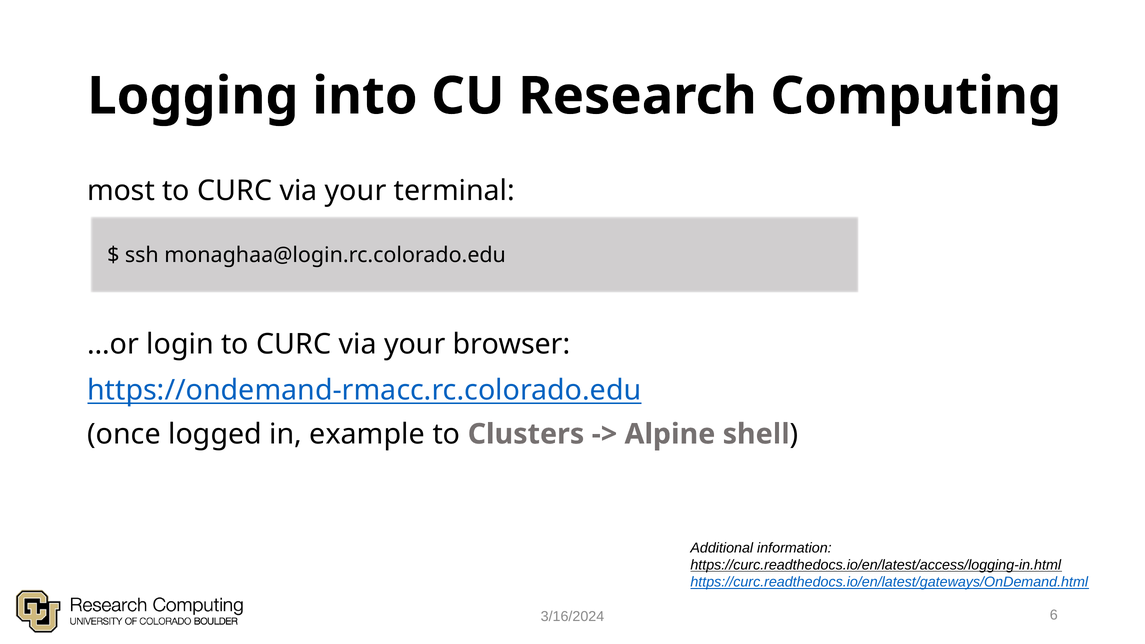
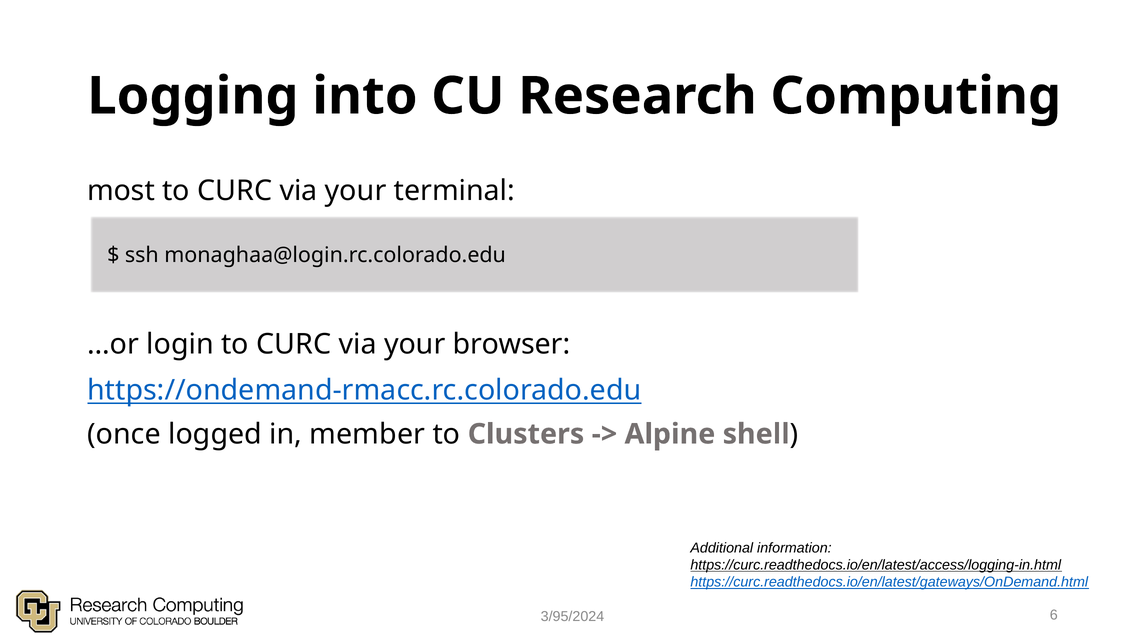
example: example -> member (367, 434)
3/16/2024: 3/16/2024 -> 3/95/2024 (572, 616)
